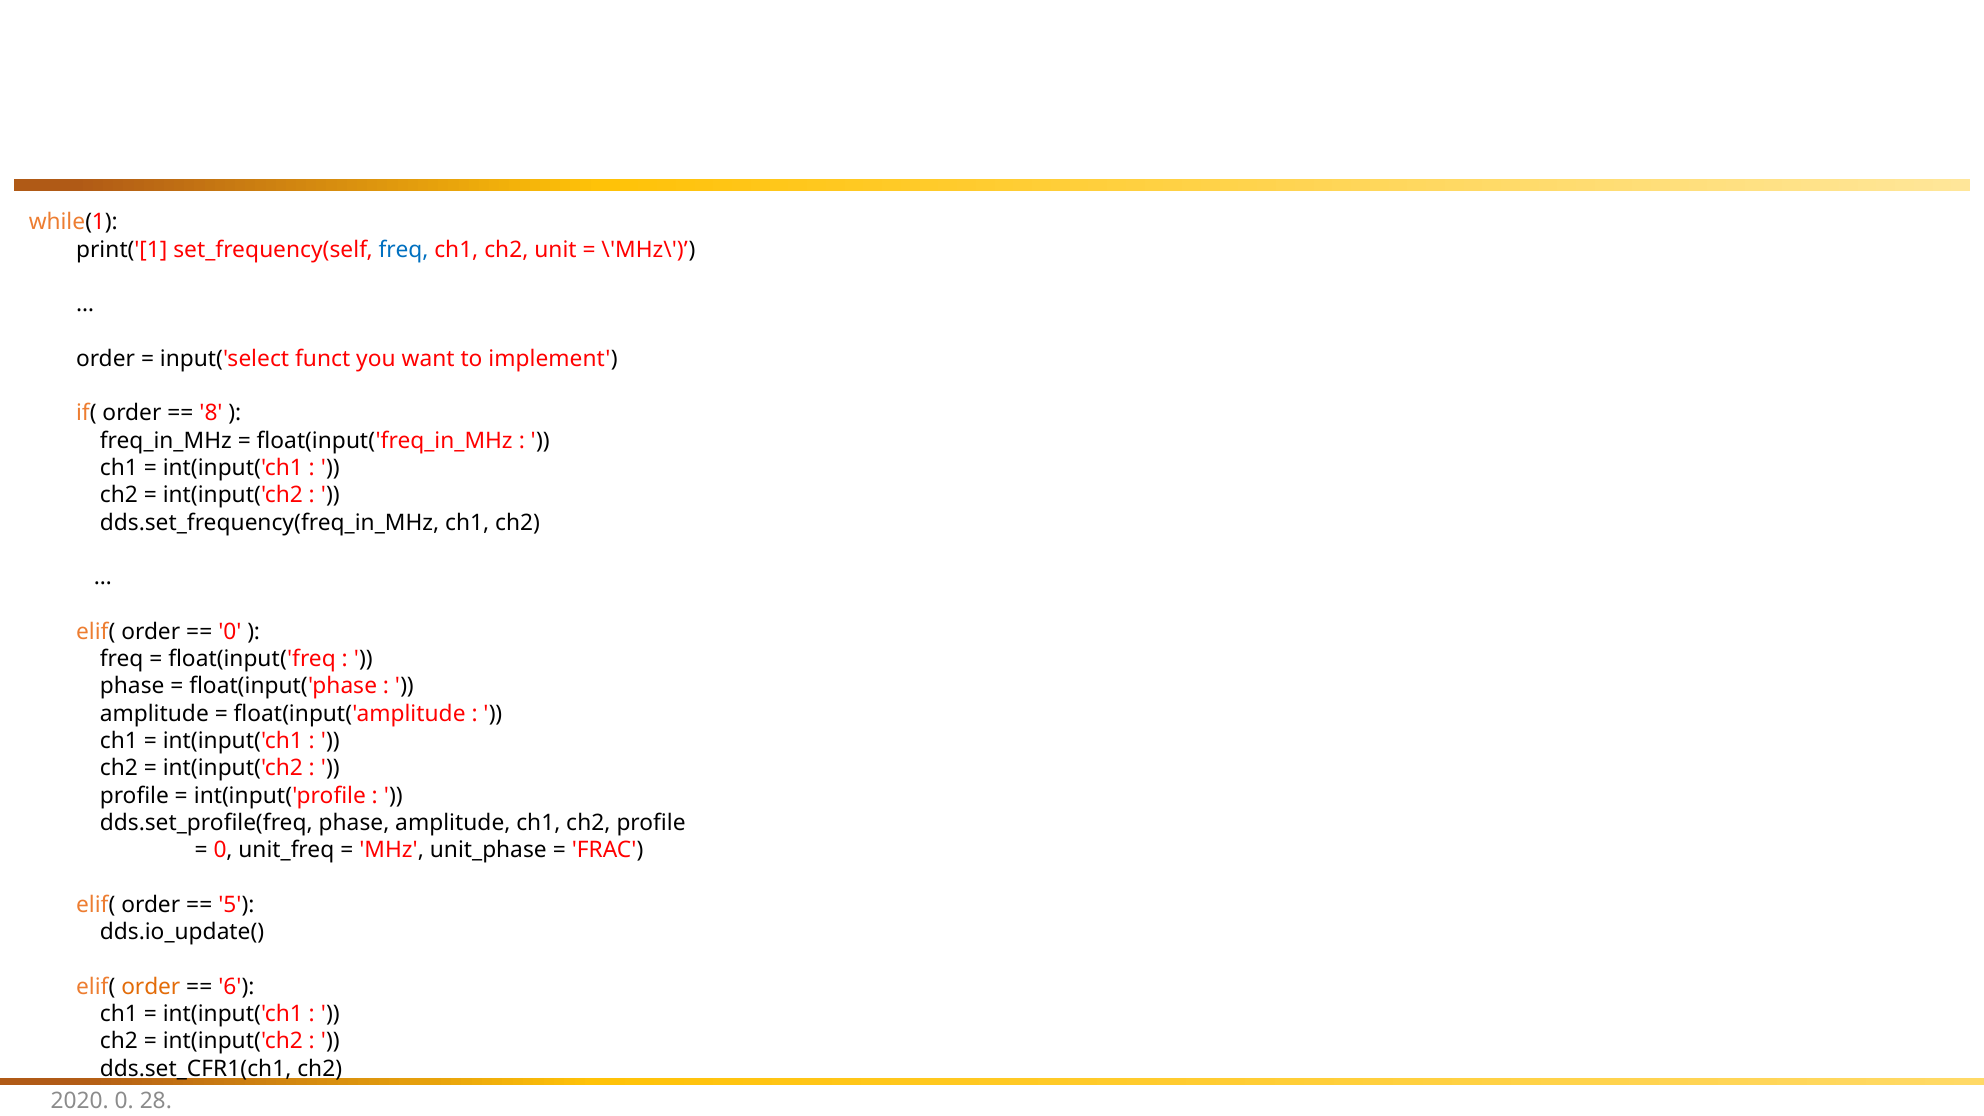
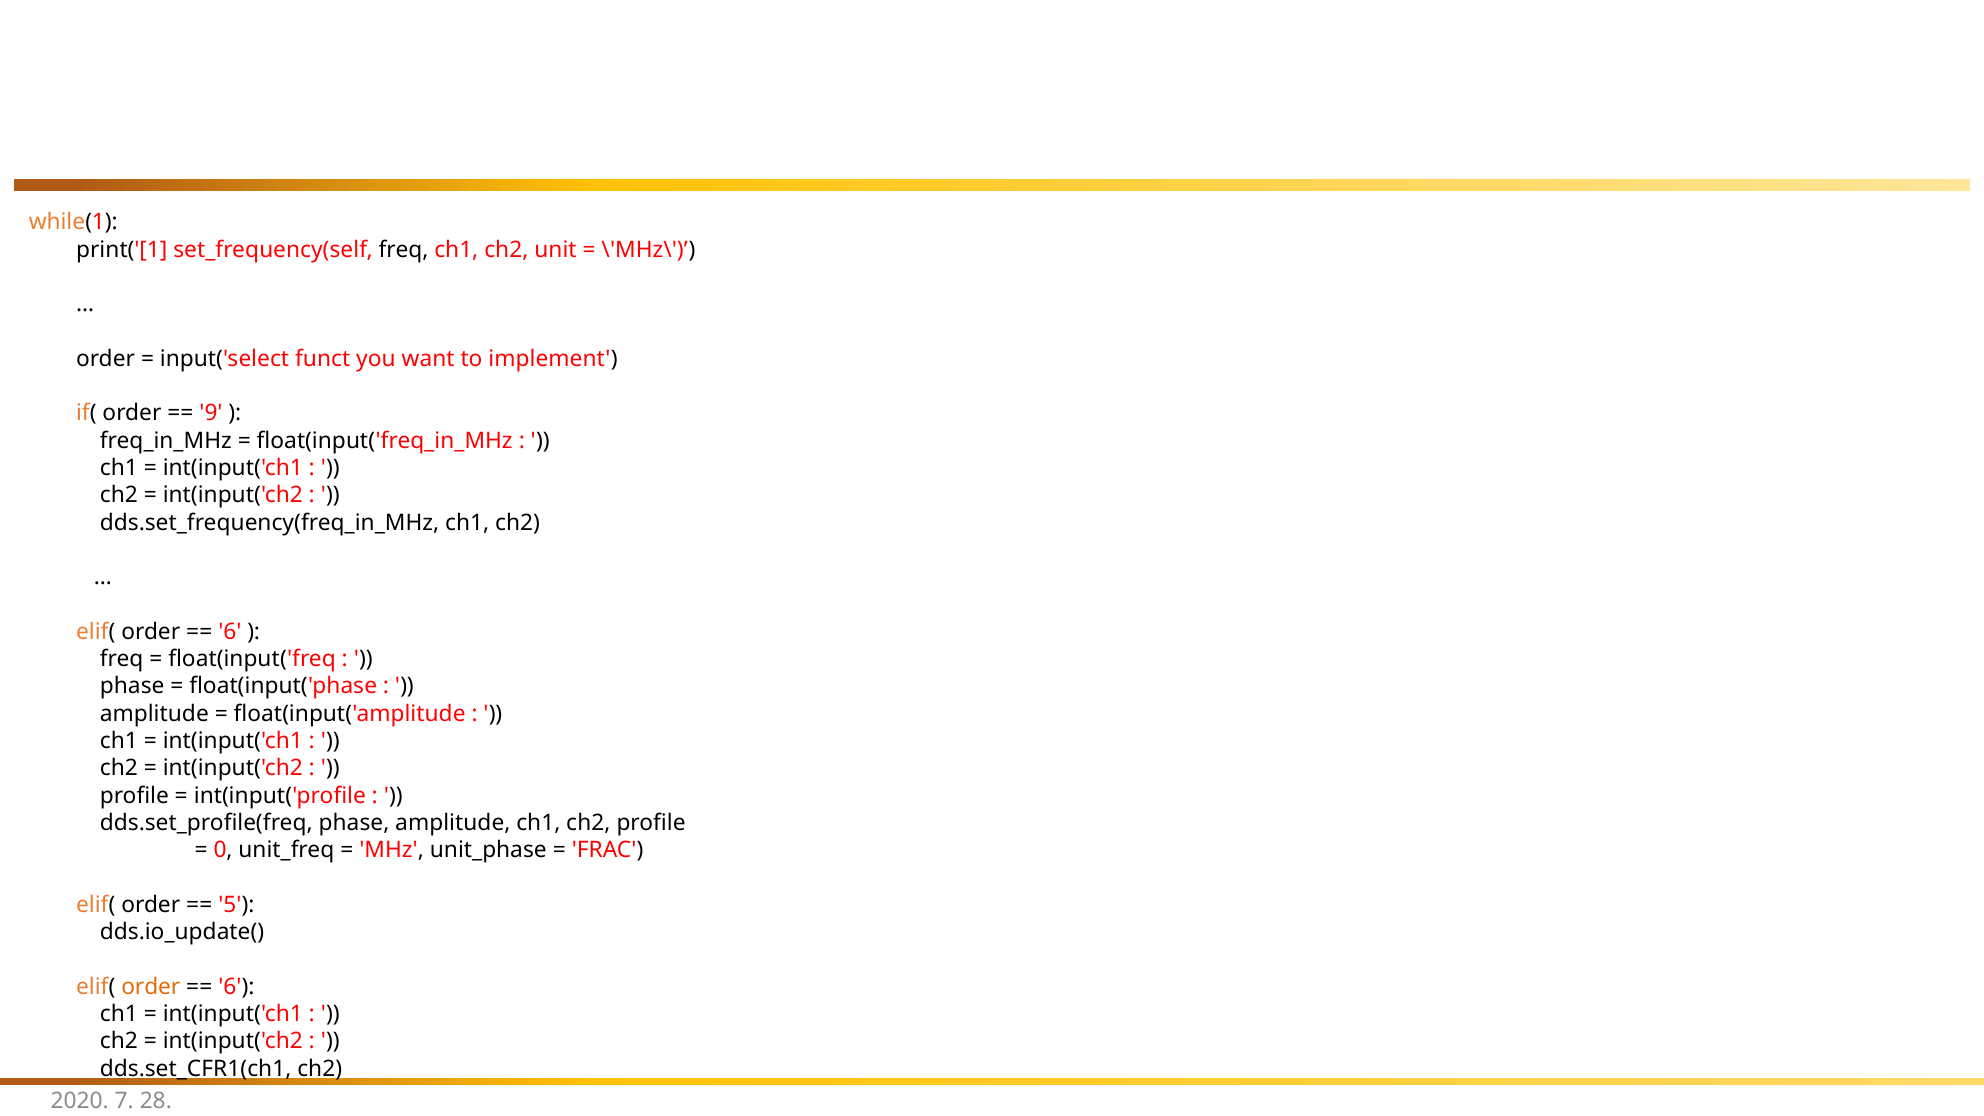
freq colour: blue -> black (403, 250)
8: 8 -> 9 (211, 413)
0: 0 -> 6 (230, 632)
2020 0: 0 -> 7 (124, 1101)
